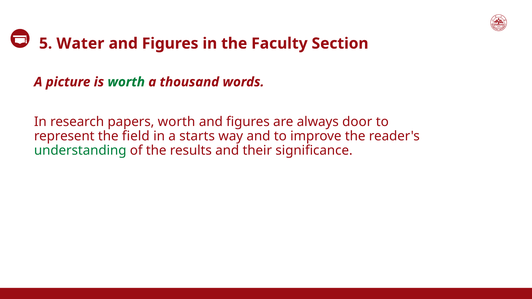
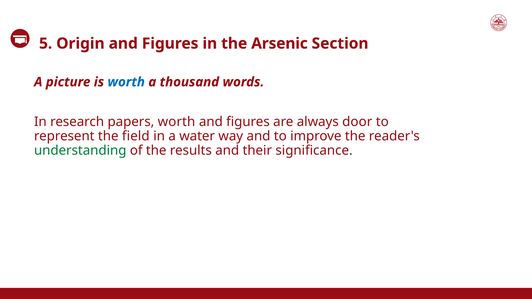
Water: Water -> Origin (80, 44)
Faculty: Faculty -> Arsenic (280, 44)
worth colour: green -> blue (126, 82)
starts: starts -> water (197, 136)
